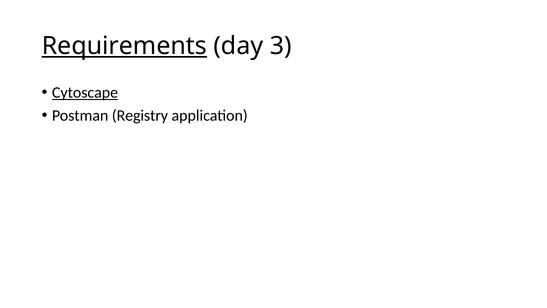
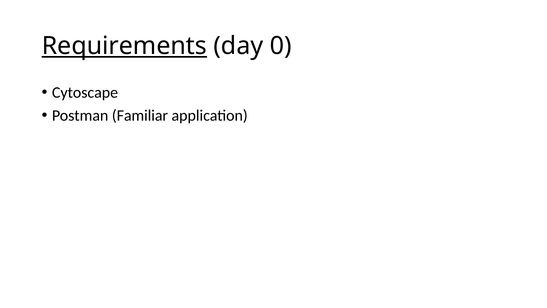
3: 3 -> 0 (281, 46)
Cytoscape underline: present -> none (85, 92)
Registry: Registry -> Familiar (140, 115)
